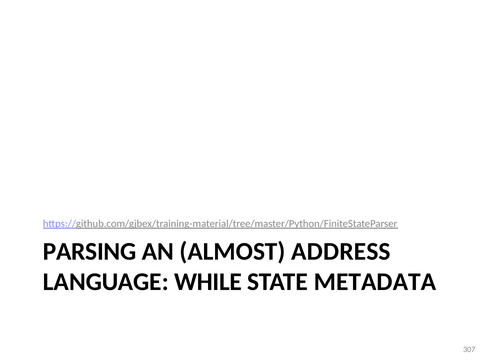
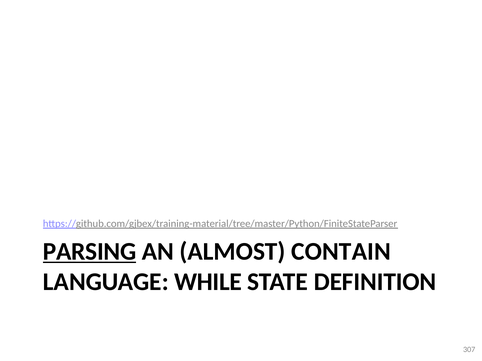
PARSING underline: none -> present (90, 252)
ADDRESS: ADDRESS -> CONTAIN (341, 252)
METADATA: METADATA -> DEFINITION (375, 282)
